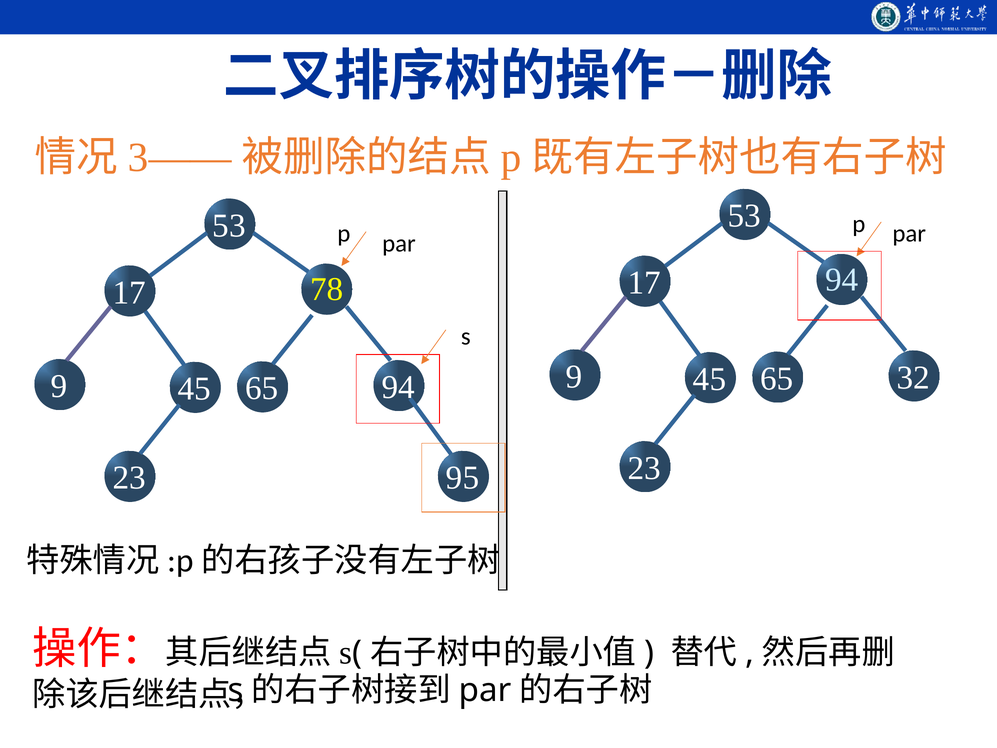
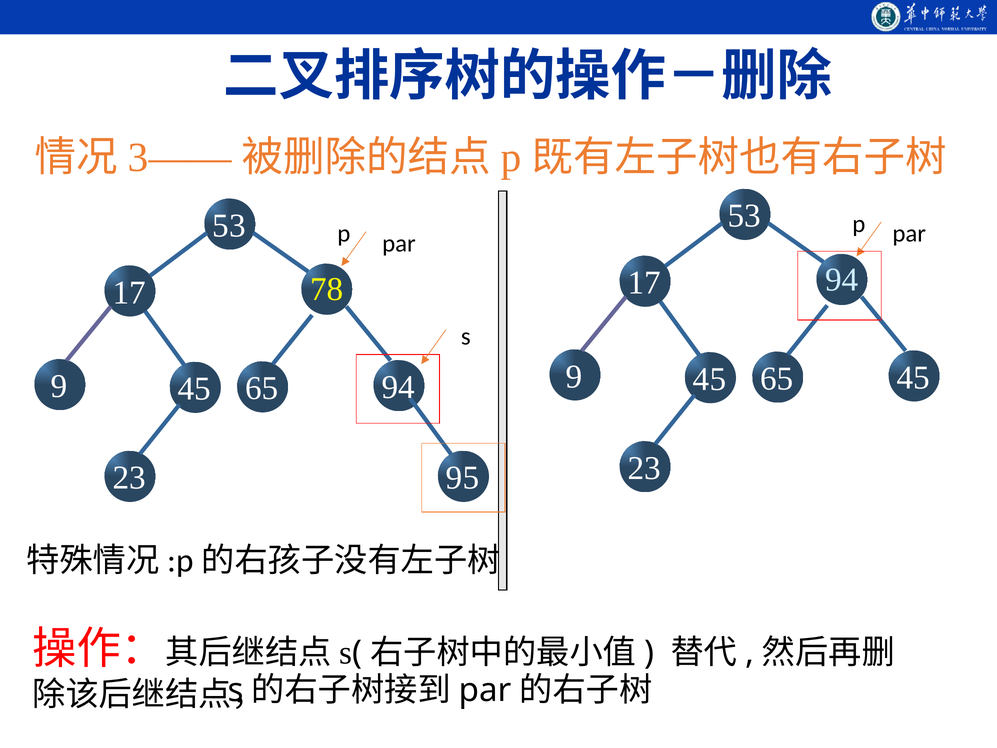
65 32: 32 -> 45 (913, 377)
